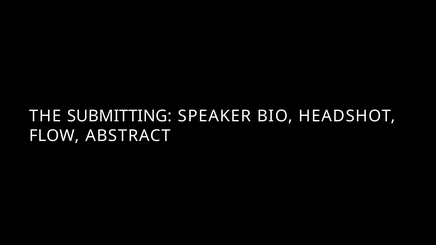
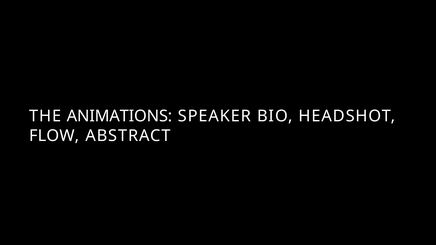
SUBMITTING: SUBMITTING -> ANIMATIONS (120, 116)
